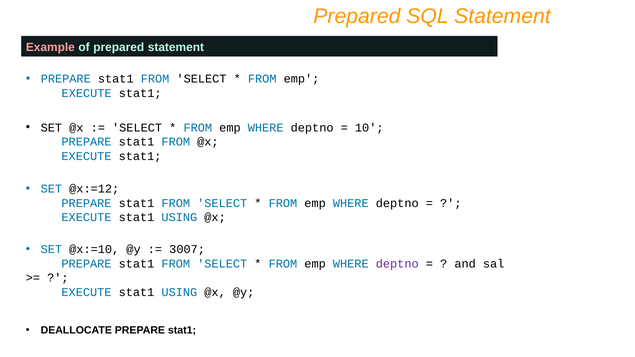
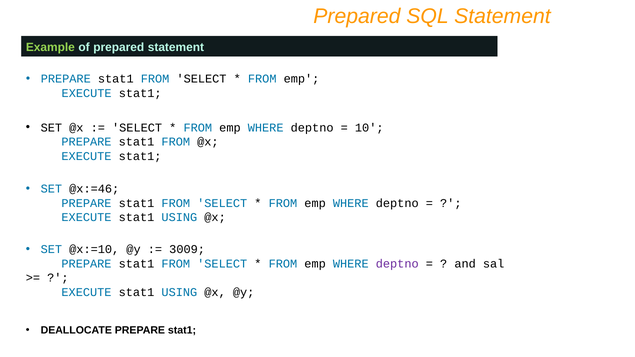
Example colour: pink -> light green (50, 48)
@x:=12: @x:=12 -> @x:=46 (94, 189)
3007: 3007 -> 3009 (187, 250)
